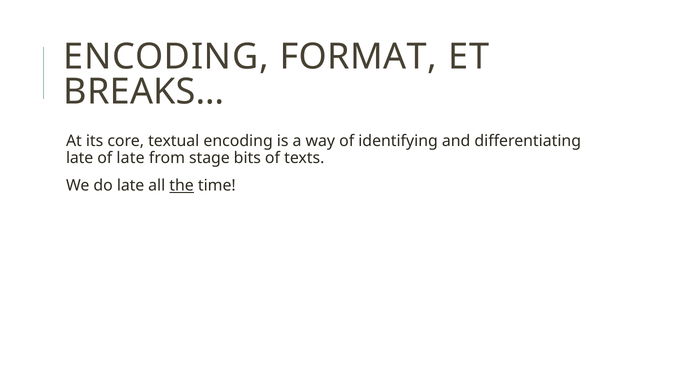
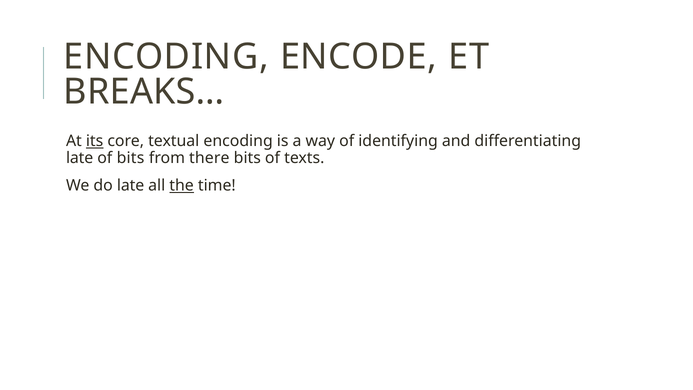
FORMAT: FORMAT -> ENCODE (358, 57)
its underline: none -> present (95, 141)
of late: late -> bits (131, 158)
stage: stage -> there (209, 158)
